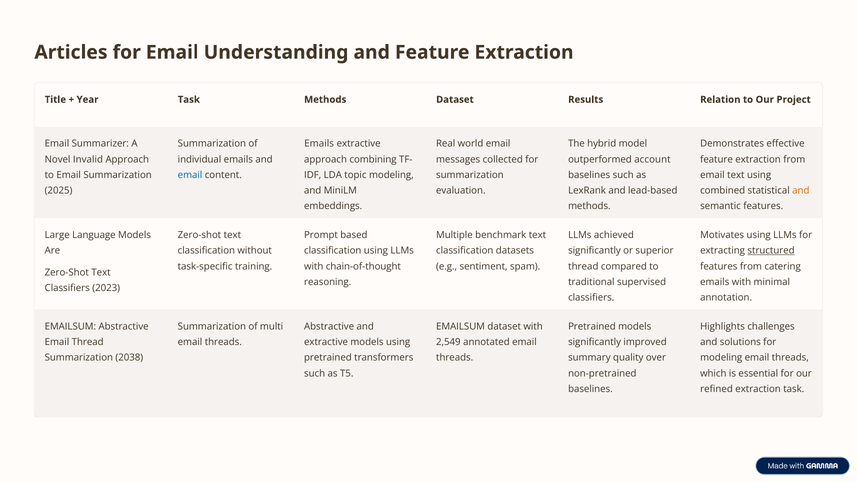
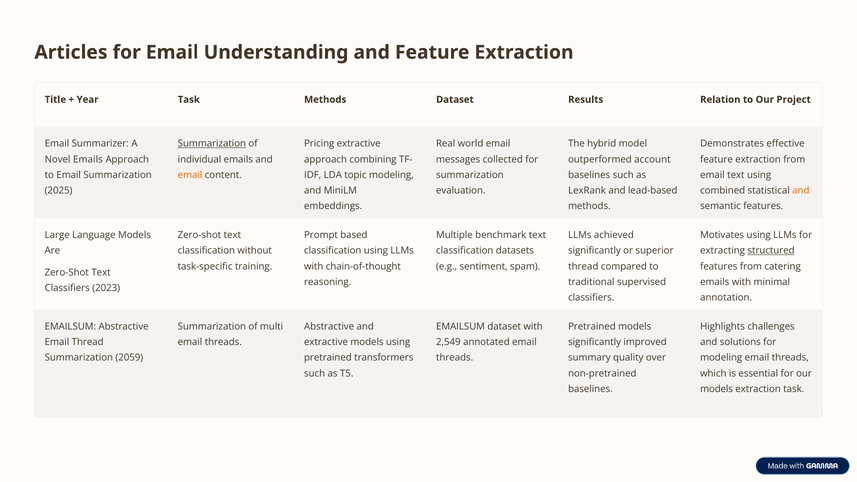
Summarization underline: none -> present (212, 144)
Emails: Emails -> Pricing (319, 144)
Novel Invalid: Invalid -> Emails (88, 159)
email colour: blue -> orange (190, 175)
2038: 2038 -> 2059 (129, 358)
refined: refined -> models (717, 389)
